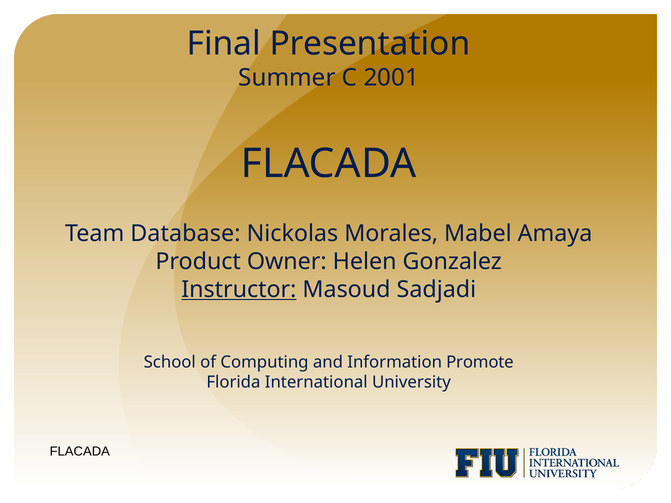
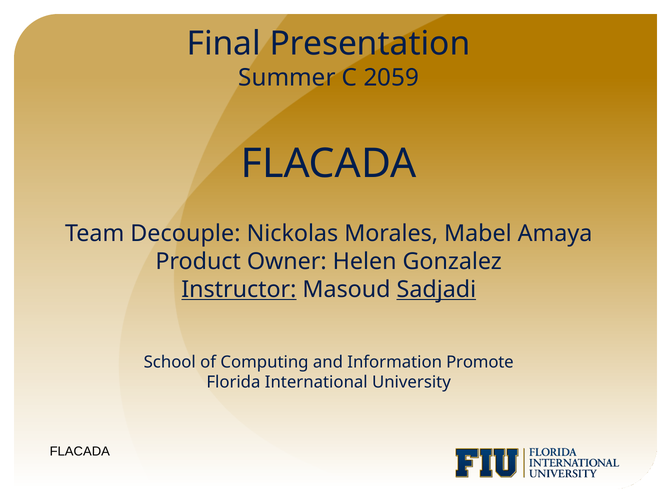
2001: 2001 -> 2059 (391, 78)
Database: Database -> Decouple (185, 234)
Sadjadi underline: none -> present (436, 290)
